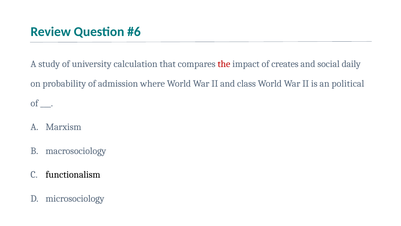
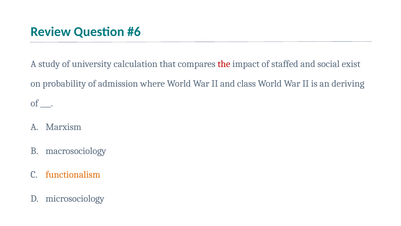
creates: creates -> staffed (285, 64)
daily: daily -> exist (351, 64)
political: political -> deriving (348, 84)
functionalism colour: black -> orange (73, 174)
